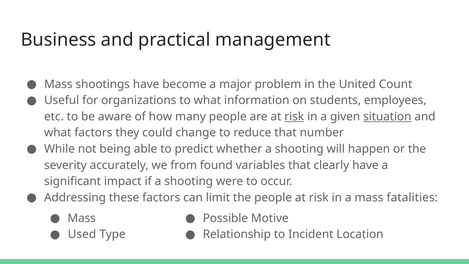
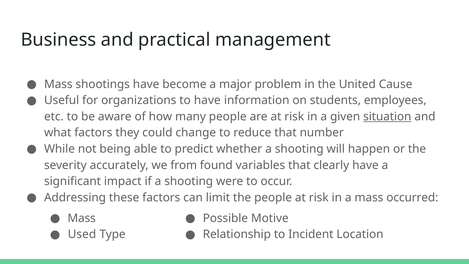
Count: Count -> Cause (396, 84)
to what: what -> have (207, 100)
risk underline: present -> none (294, 117)
fatalities: fatalities -> occurred (412, 197)
